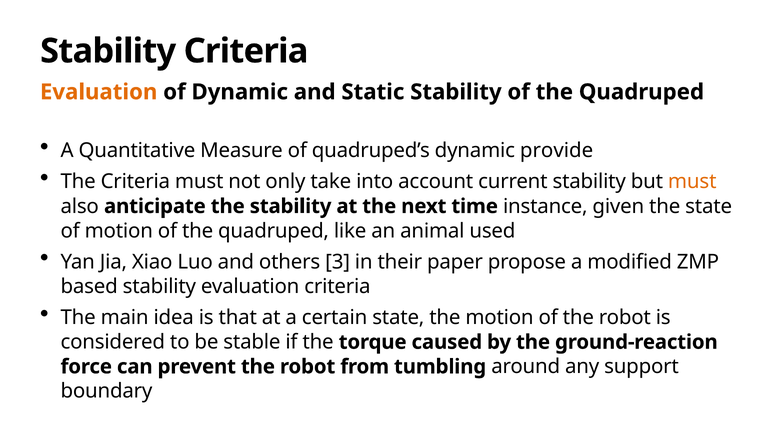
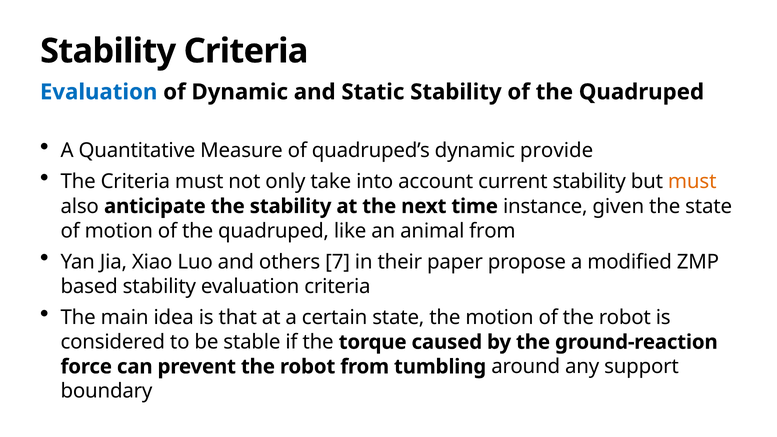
Evaluation colour: orange -> blue (99, 92)
animal used: used -> from (492, 231)
3: 3 -> 7 (338, 262)
